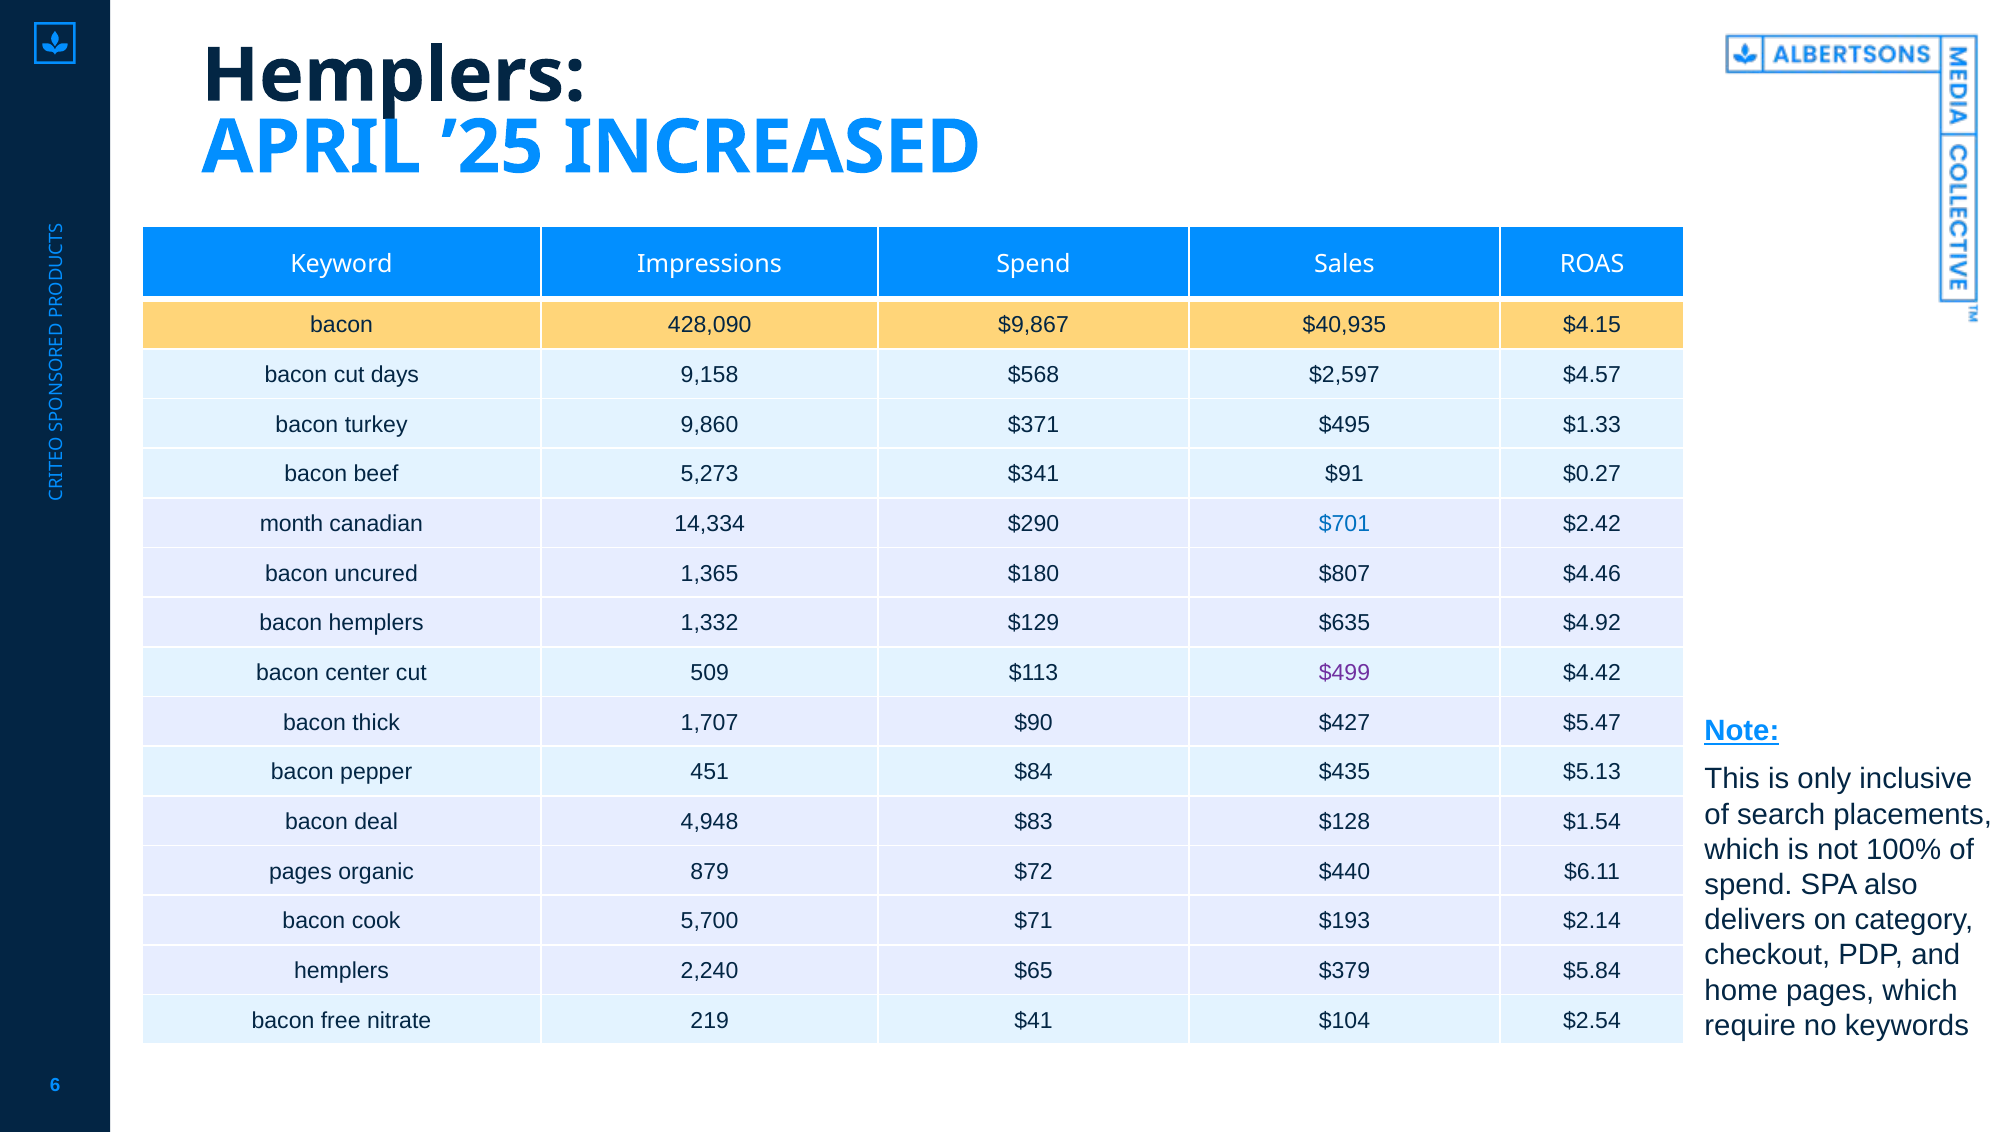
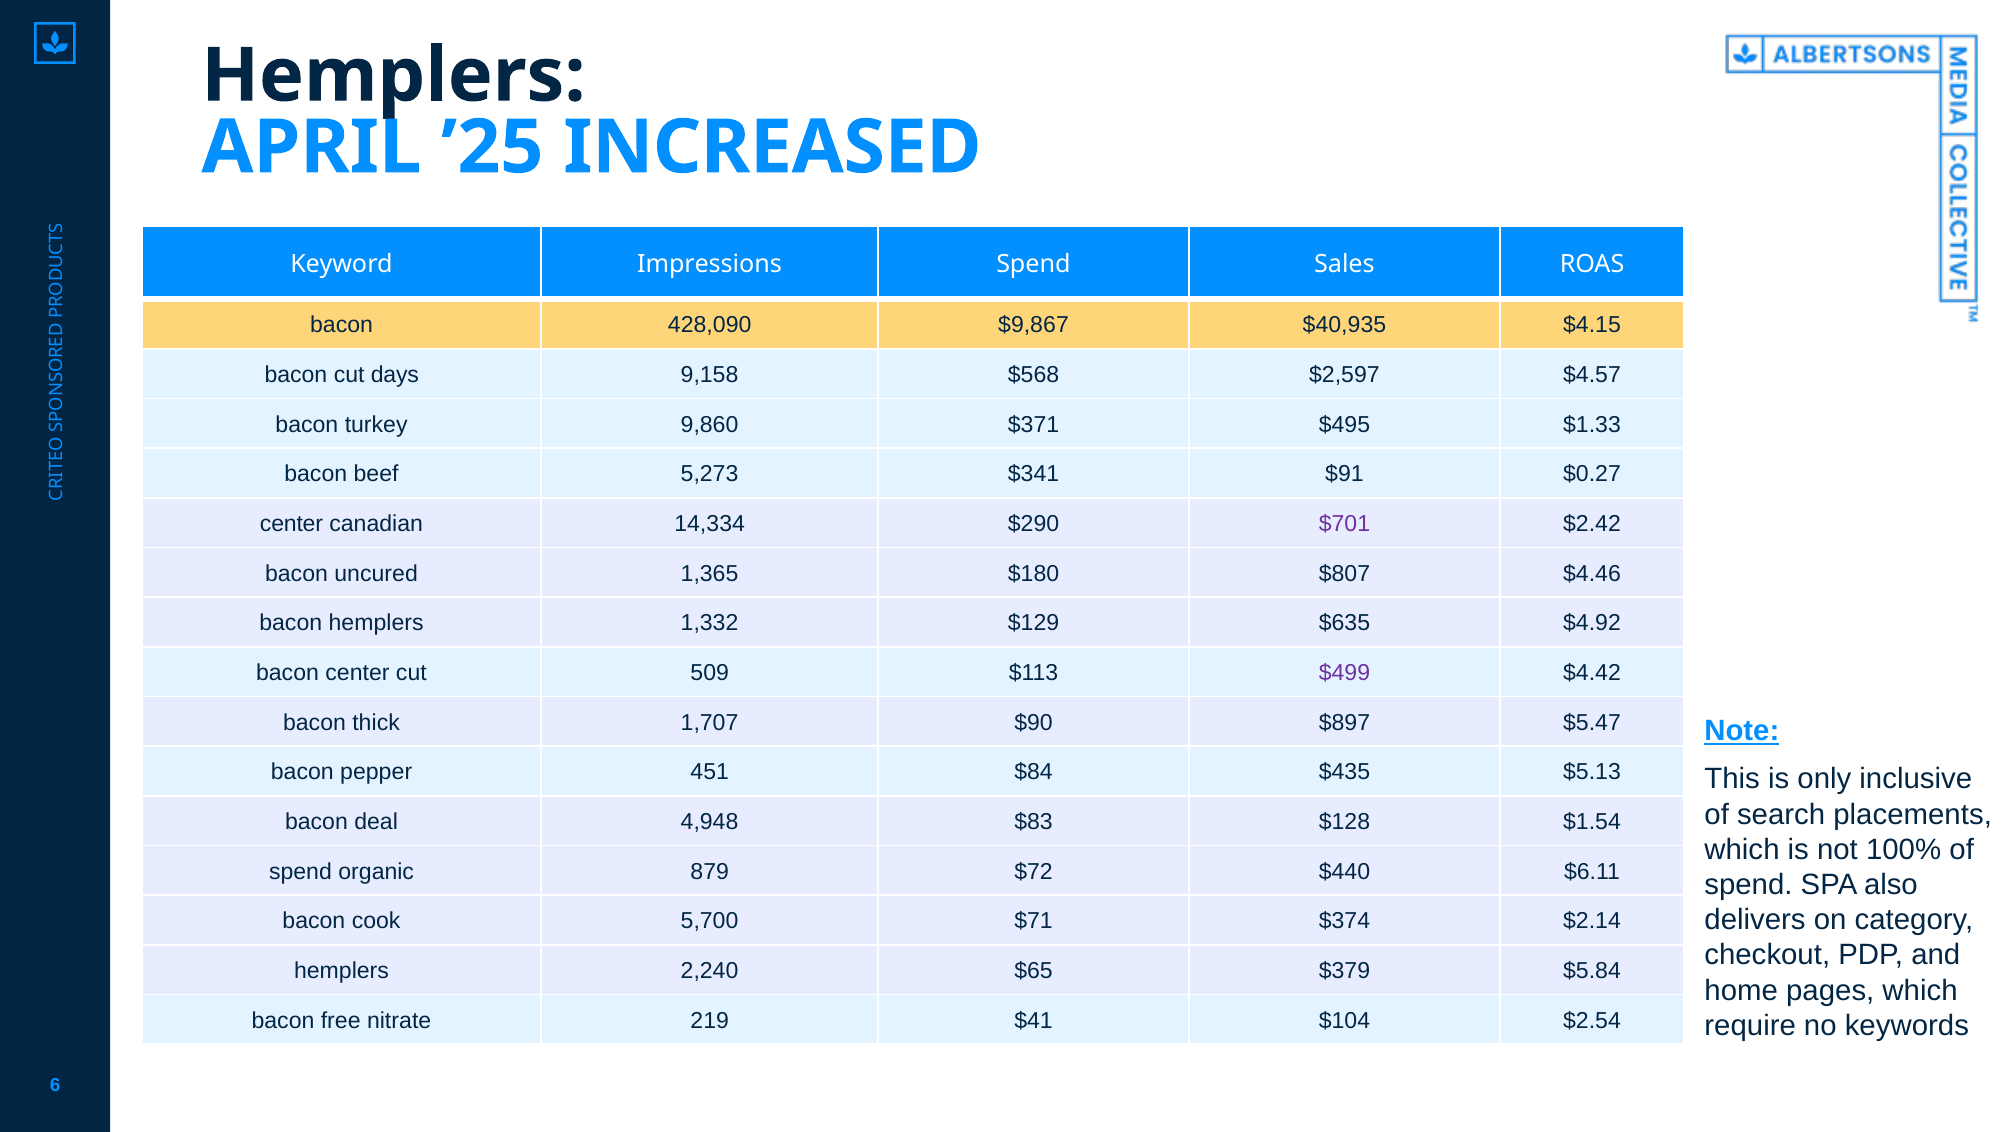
month: month -> center (291, 524)
$701 colour: blue -> purple (1344, 524)
$427: $427 -> $897 (1344, 723)
pages: pages -> spend (300, 872)
$193: $193 -> $374 (1344, 921)
